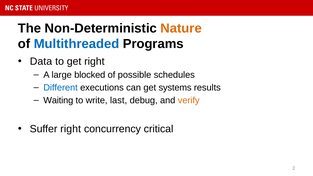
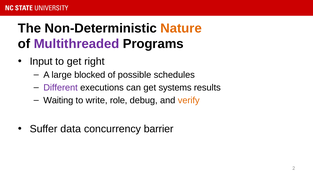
Multithreaded colour: blue -> purple (77, 44)
Data: Data -> Input (41, 61)
Different colour: blue -> purple (61, 88)
last: last -> role (119, 101)
Suffer right: right -> data (71, 129)
critical: critical -> barrier (159, 129)
